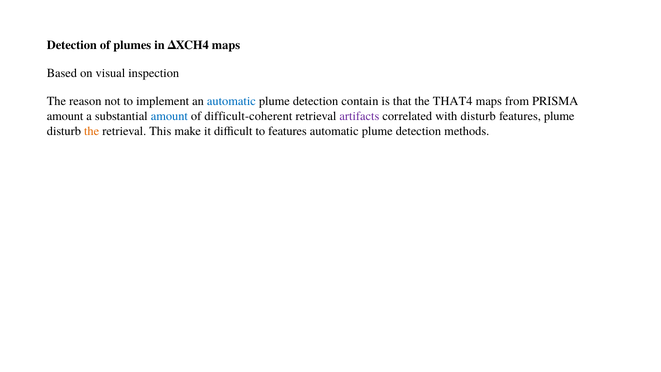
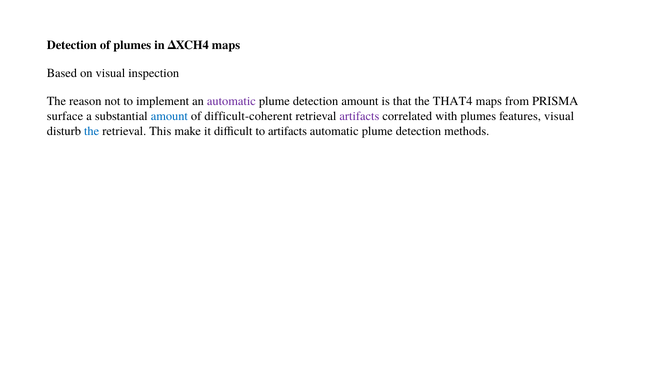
automatic colour: blue -> purple (231, 101)
detection contain: contain -> amount (360, 101)
amount: amount -> surface (65, 116)
with disturb: disturb -> plumes (478, 116)
features plume: plume -> visual (559, 116)
the colour: orange -> blue (92, 131)
to features: features -> artifacts (288, 131)
